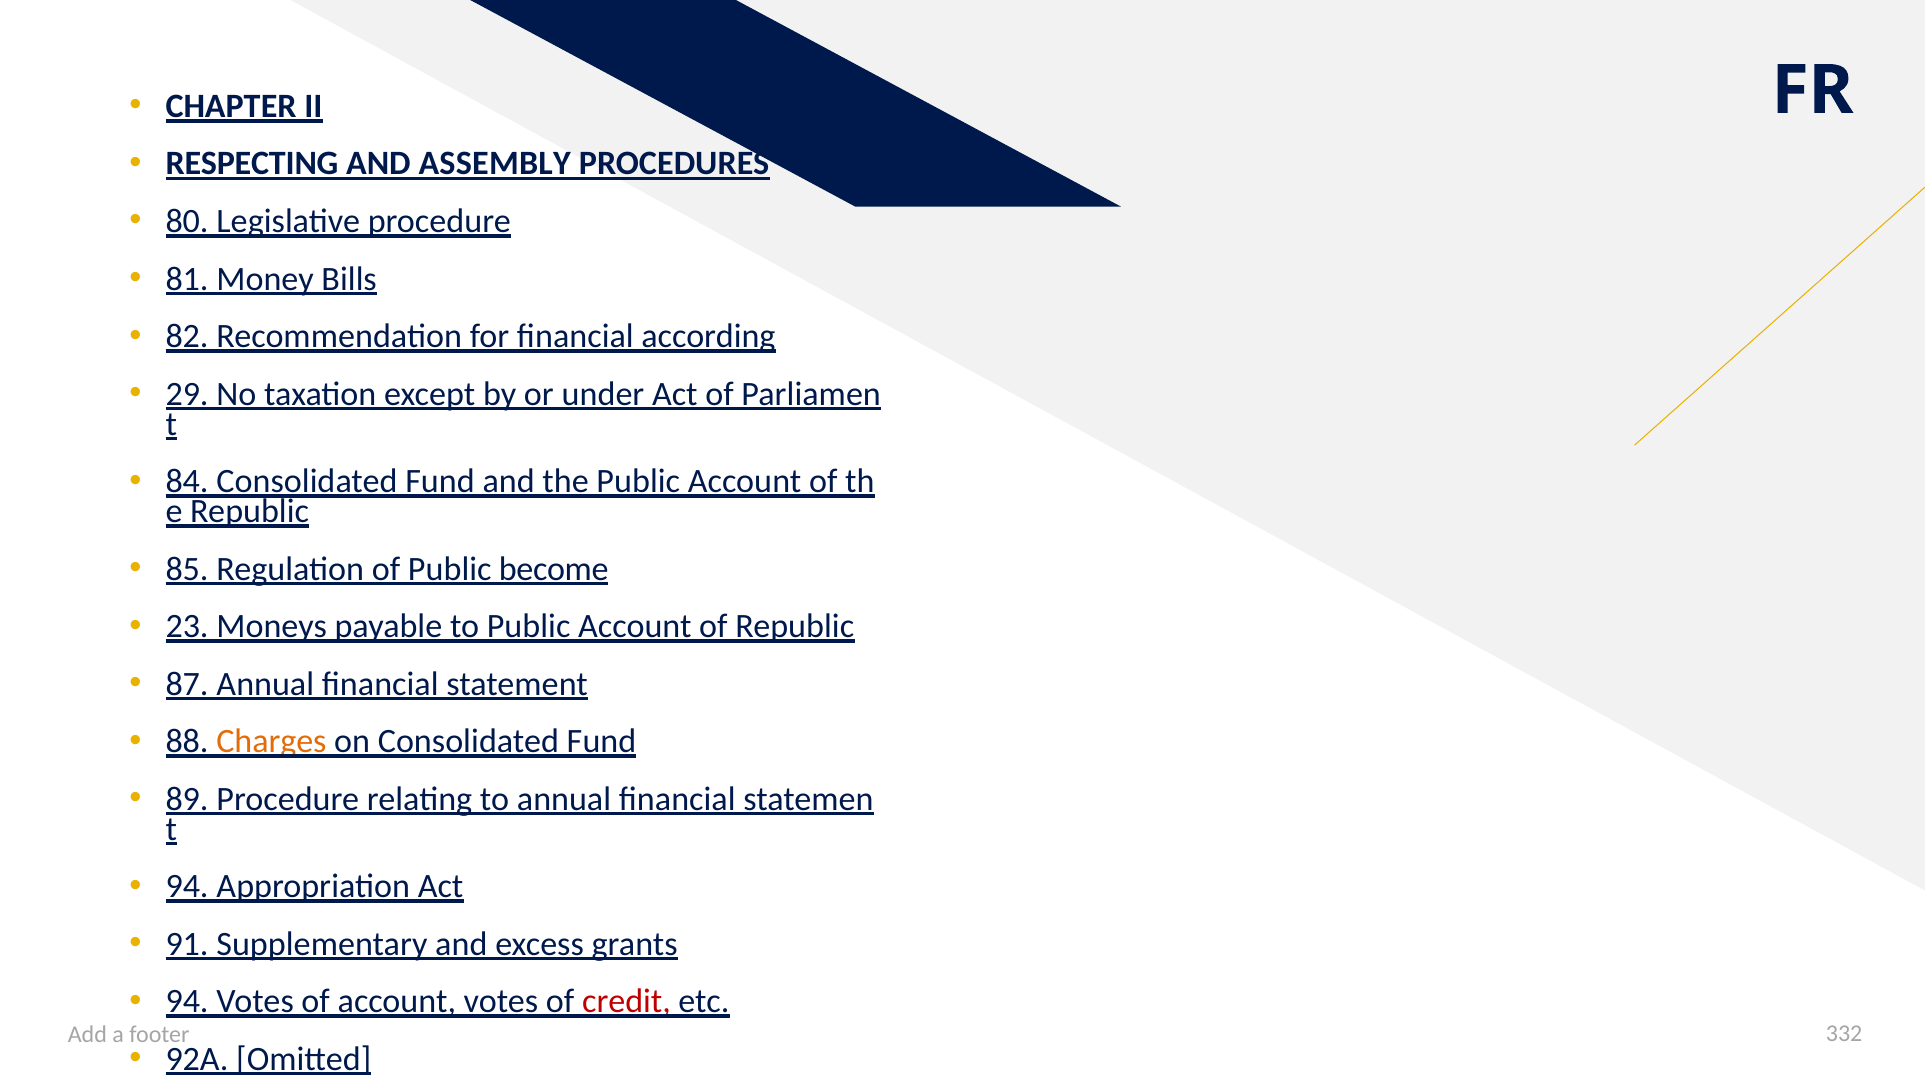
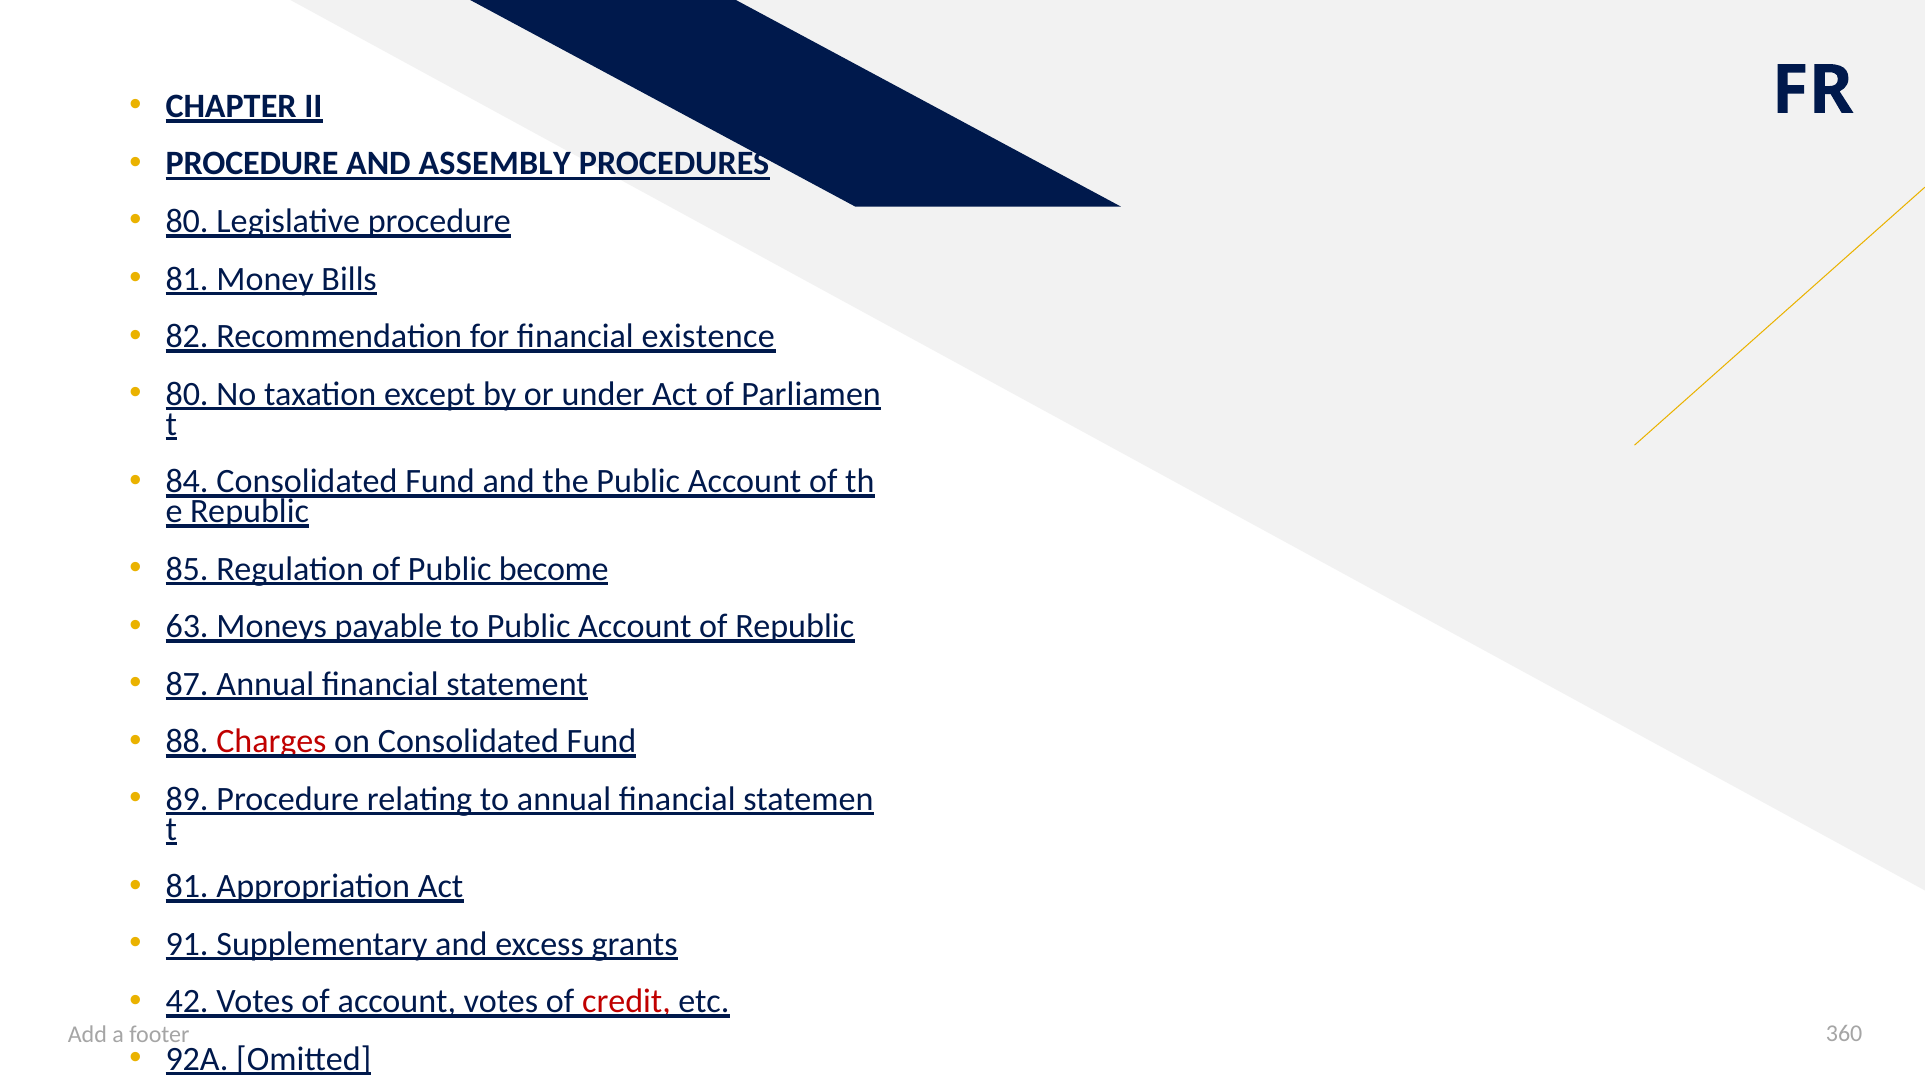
RESPECTING: RESPECTING -> PROCEDURE (252, 164)
according: according -> existence (708, 336)
29: 29 -> 80 (187, 394)
23: 23 -> 63 (187, 626)
Charges colour: orange -> red (271, 741)
94: 94 -> 81 (187, 886)
94: 94 -> 42 (187, 1001)
332: 332 -> 360 (1844, 1034)
